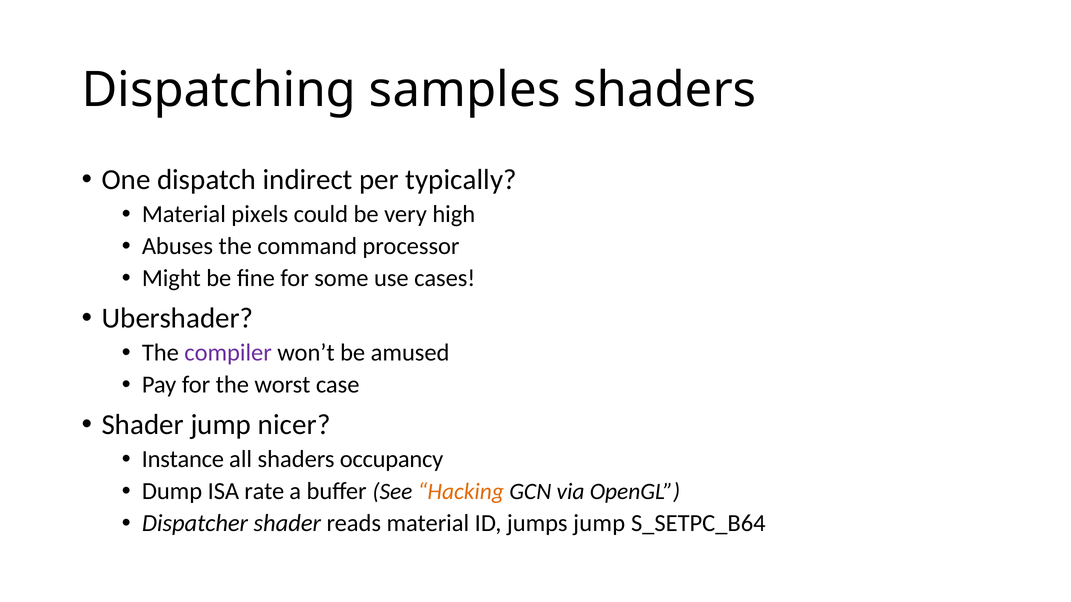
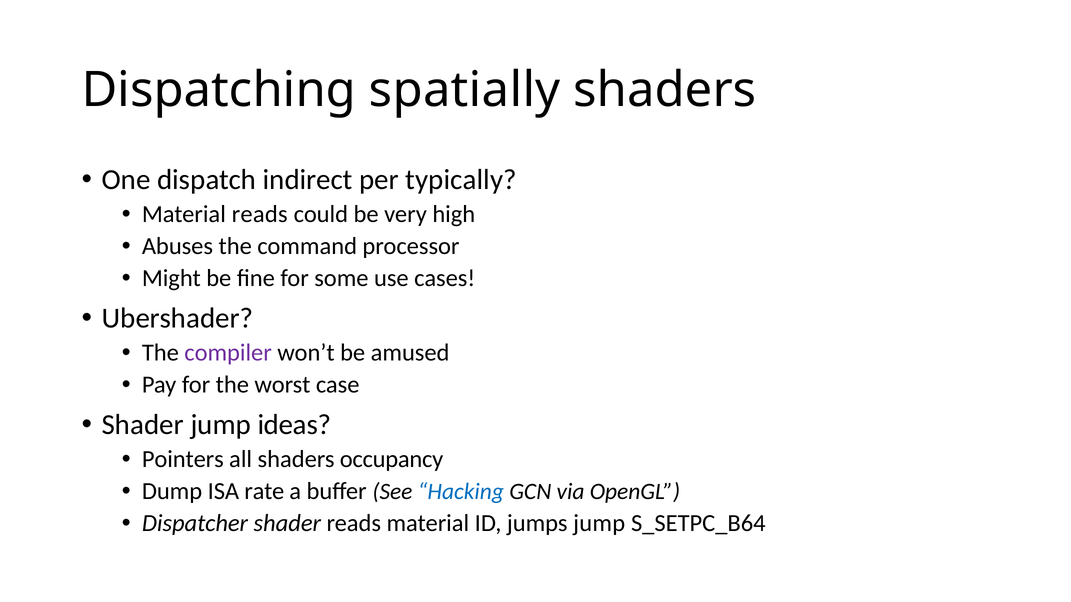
samples: samples -> spatially (465, 90)
Material pixels: pixels -> reads (260, 214)
nicer: nicer -> ideas (294, 425)
Instance: Instance -> Pointers (183, 460)
Hacking colour: orange -> blue (461, 492)
